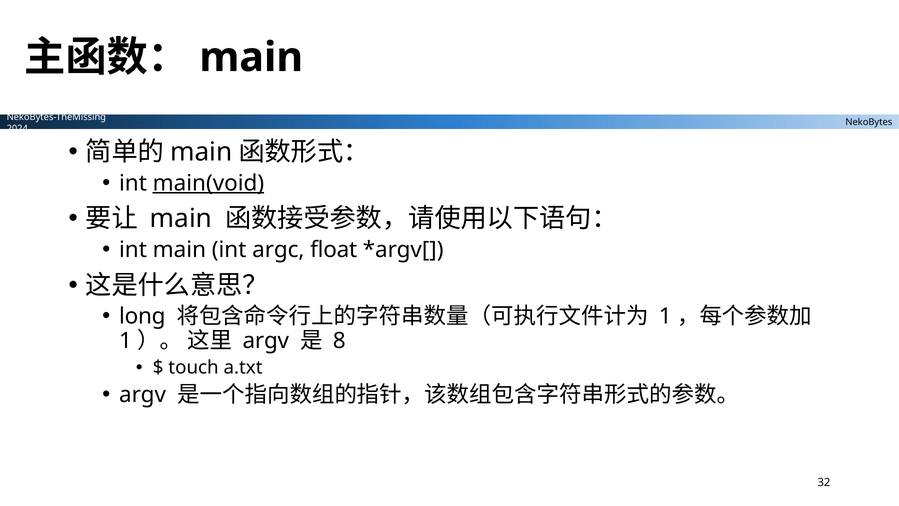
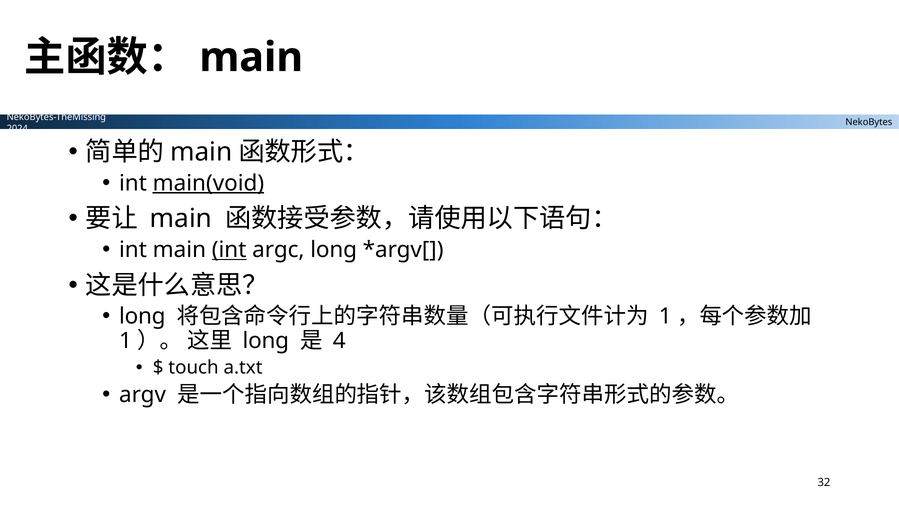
int underline: none -> present (229, 250)
argc float: float -> long (334, 250)
argv: argv -> long (266, 341)
8: 8 -> 4 (339, 341)
